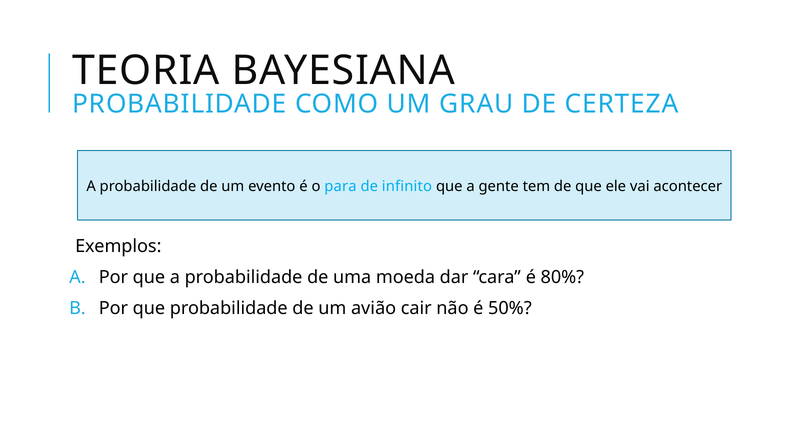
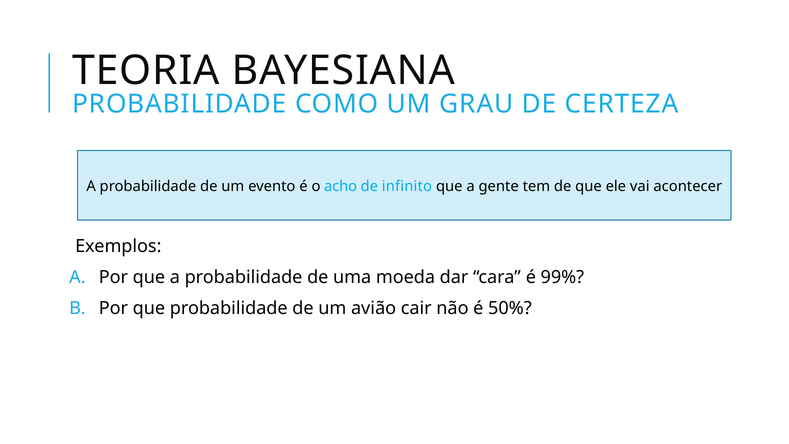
para: para -> acho (341, 186)
80%: 80% -> 99% (562, 277)
